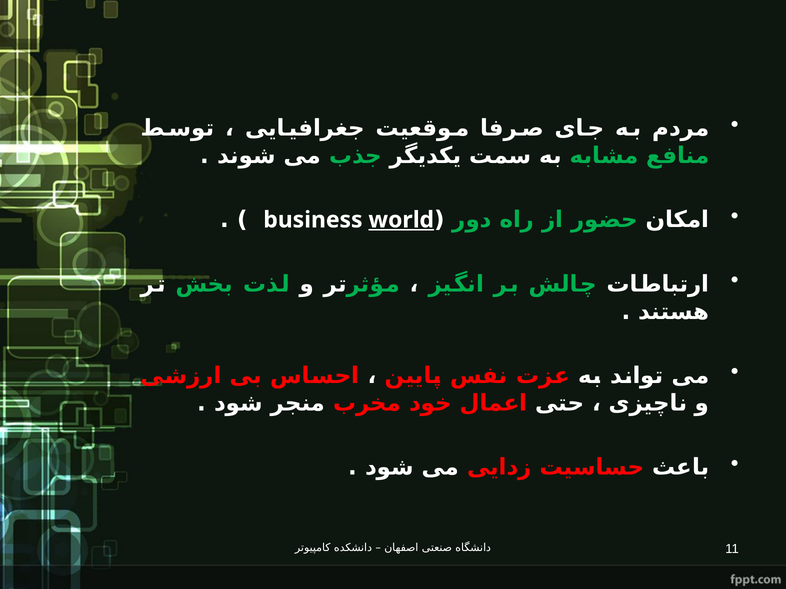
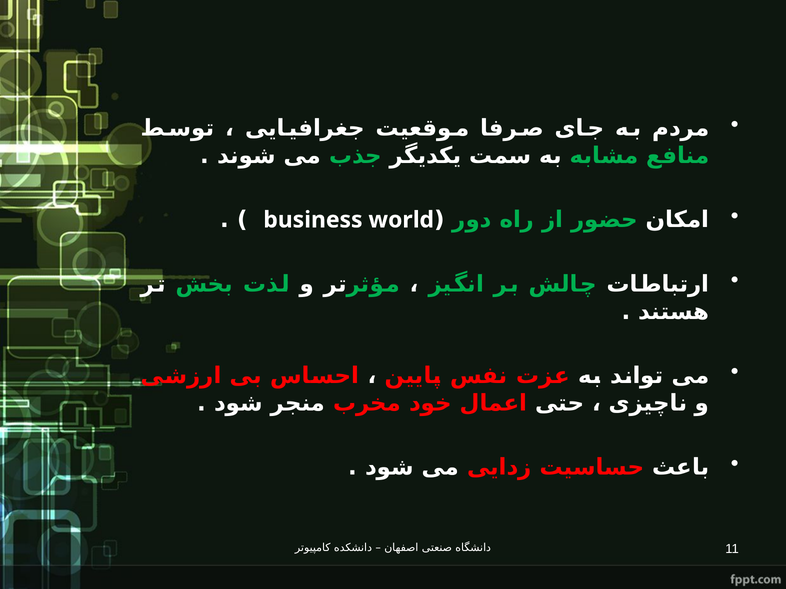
world underline: present -> none (401, 220)
